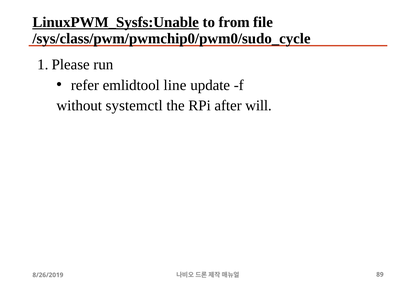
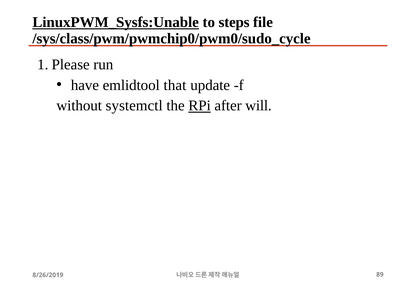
from: from -> steps (234, 22)
refer: refer -> have (85, 85)
line: line -> that (175, 85)
RPi underline: none -> present (200, 106)
